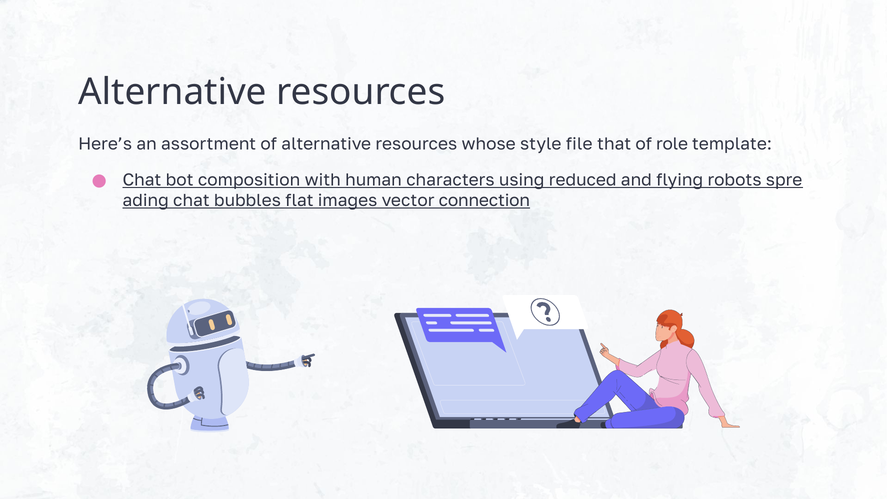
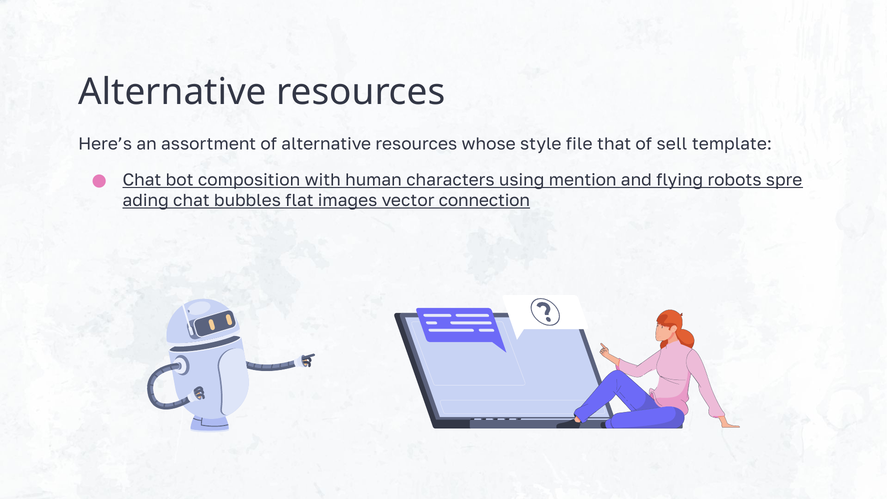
role: role -> sell (672, 144)
reduced: reduced -> mention (583, 180)
